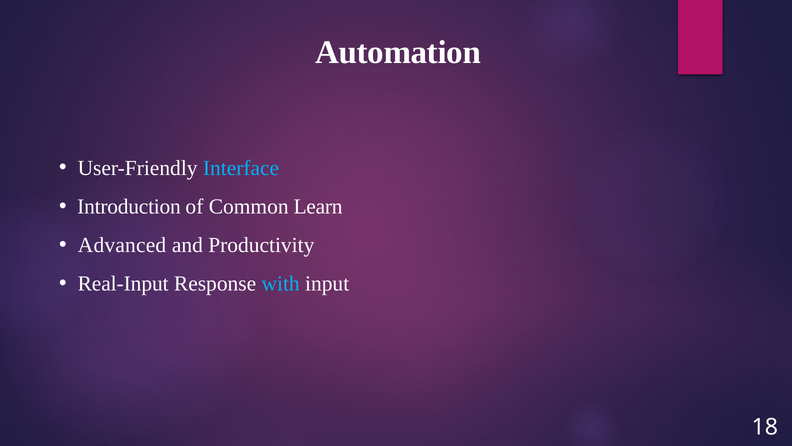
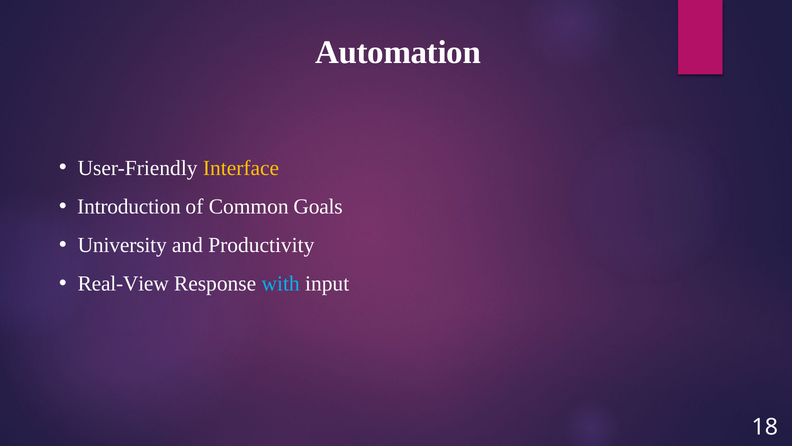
Interface colour: light blue -> yellow (241, 168)
Learn: Learn -> Goals (318, 206)
Advanced: Advanced -> University (122, 245)
Real-Input: Real-Input -> Real-View (123, 284)
